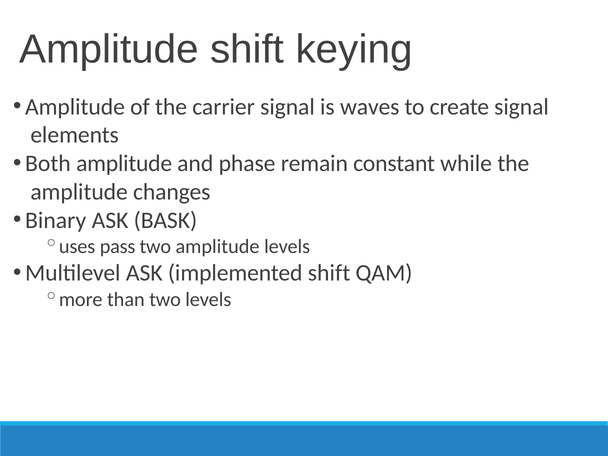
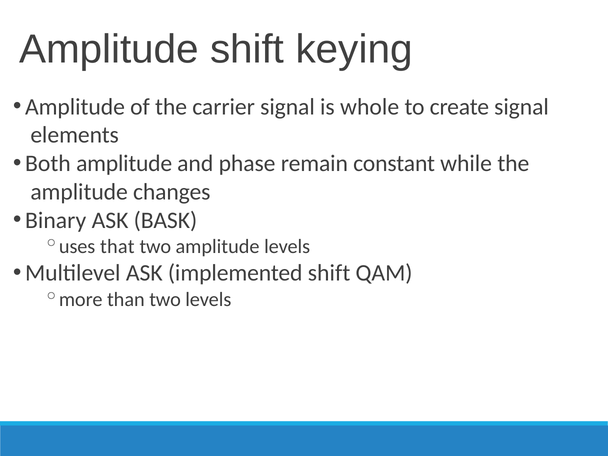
waves: waves -> whole (370, 107)
pass: pass -> that (117, 247)
